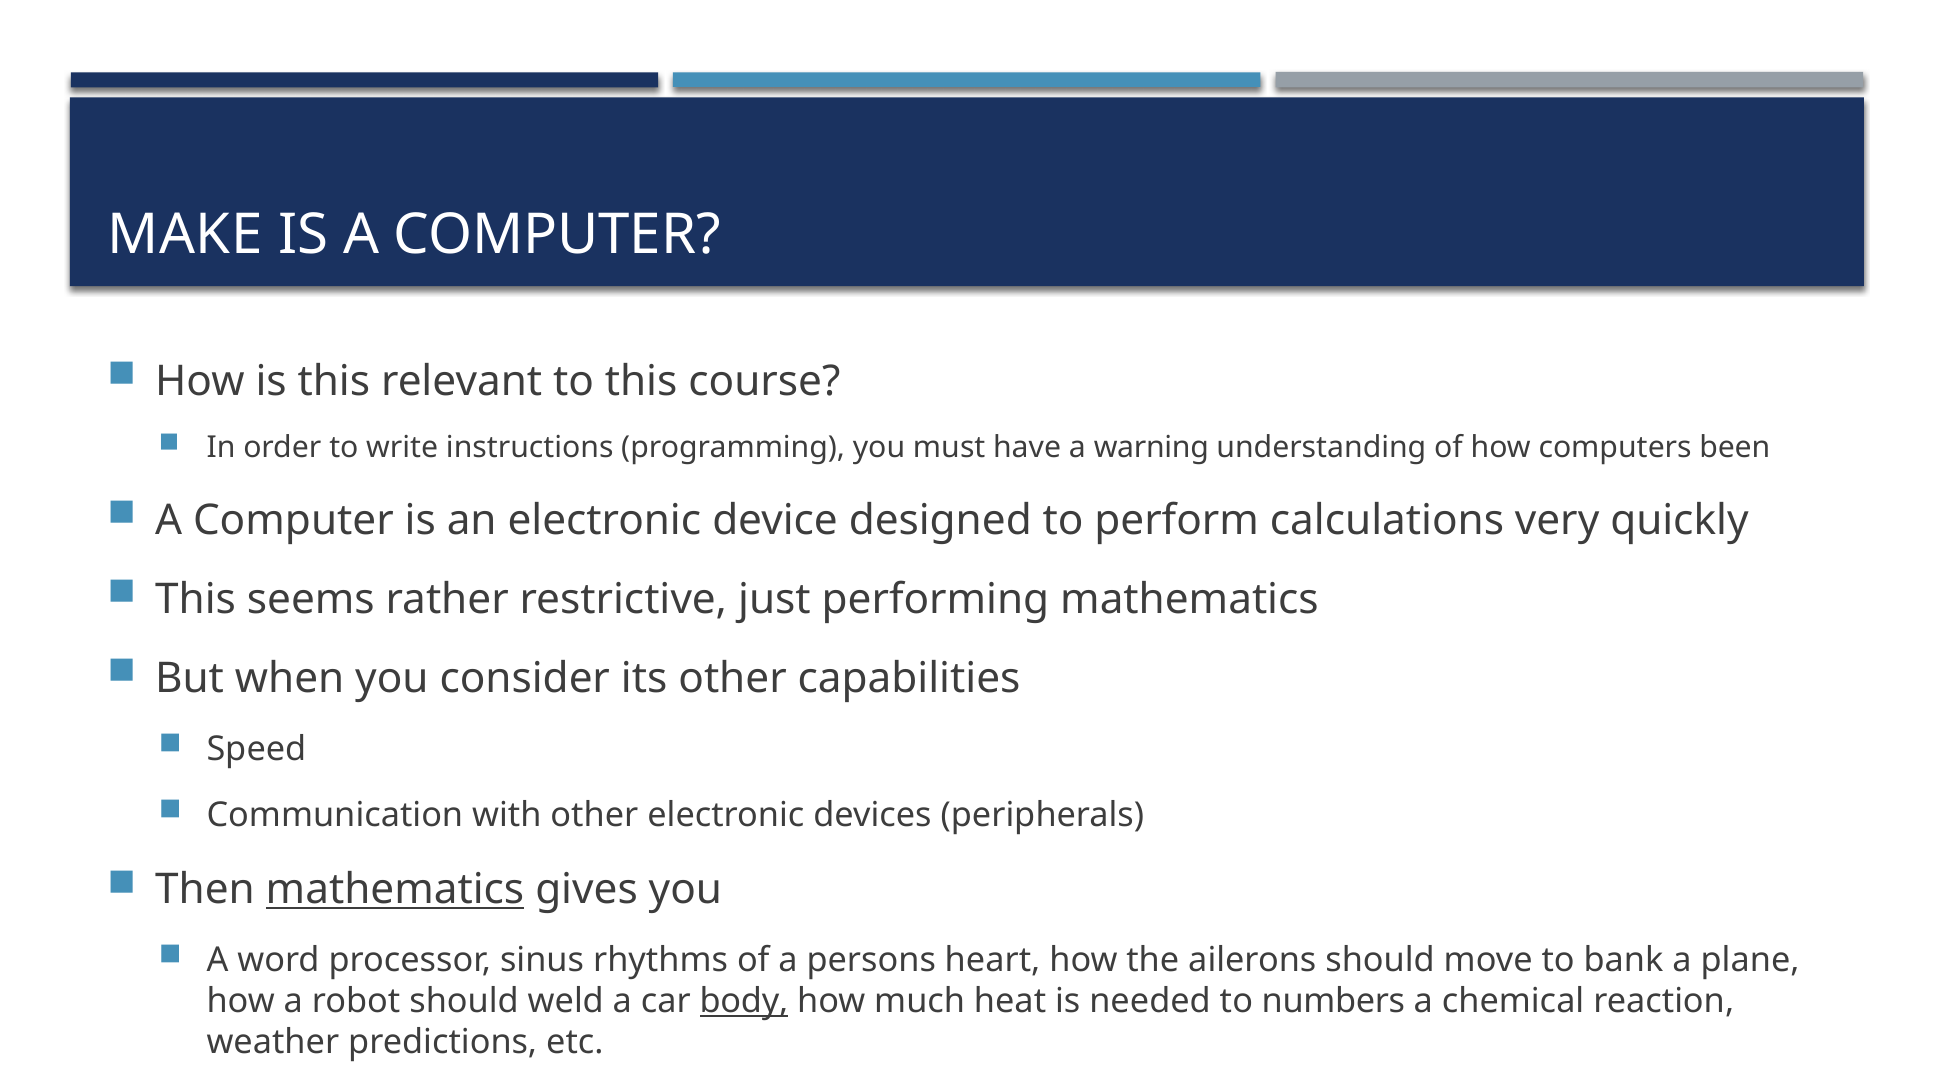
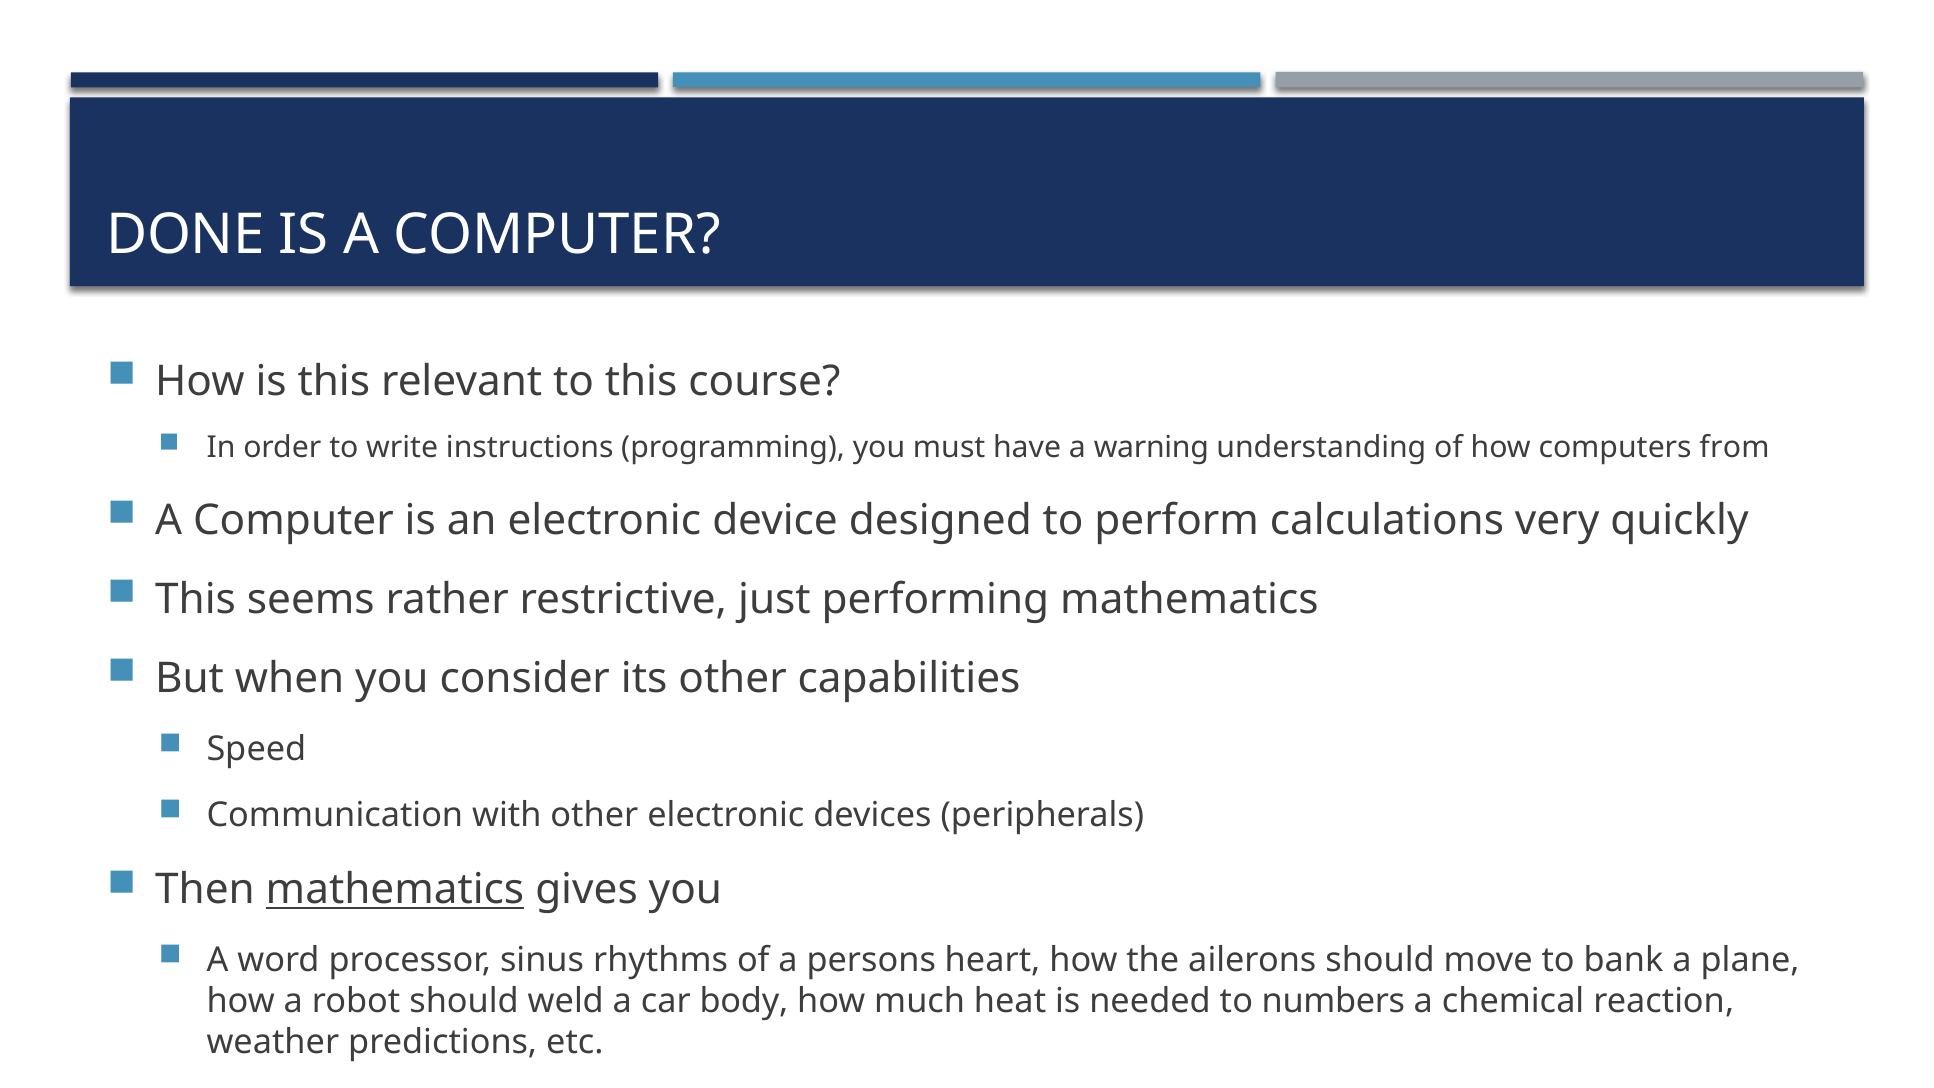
MAKE: MAKE -> DONE (186, 235)
been: been -> from (1735, 448)
body underline: present -> none (744, 1001)
